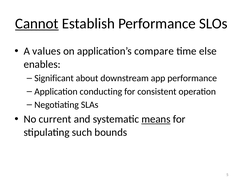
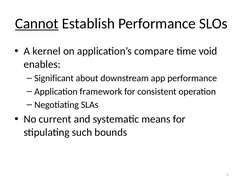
values: values -> kernel (47, 51)
else: else -> void (208, 51)
conducting: conducting -> framework (101, 91)
means underline: present -> none (156, 119)
